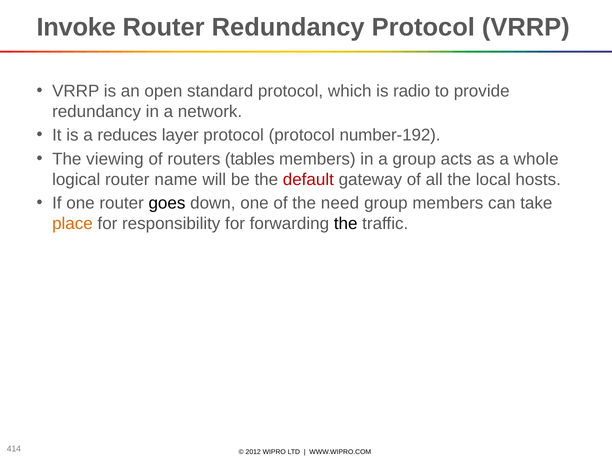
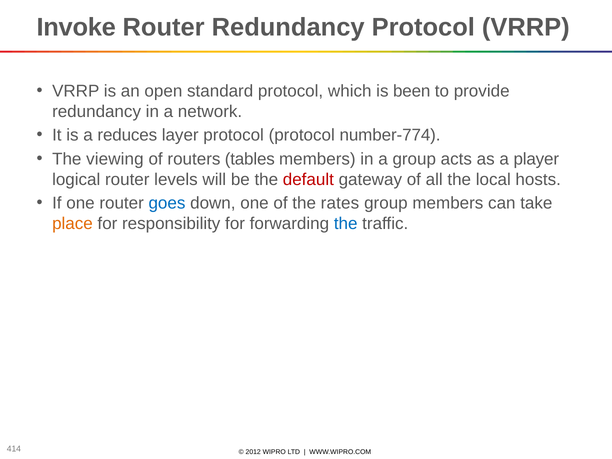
radio: radio -> been (412, 91)
number-192: number-192 -> number-774 (390, 135)
whole: whole -> player (536, 159)
name: name -> levels (176, 179)
goes colour: black -> blue (167, 203)
need: need -> rates (340, 203)
the colour: black -> blue (346, 224)
